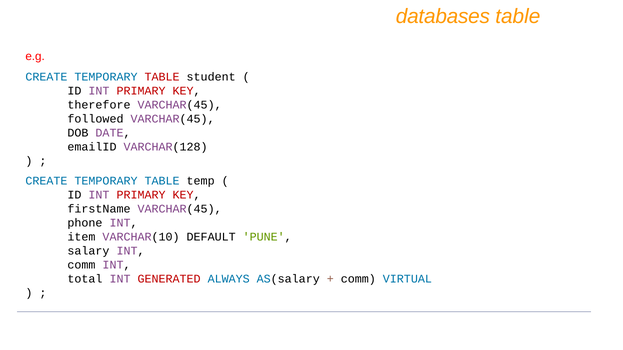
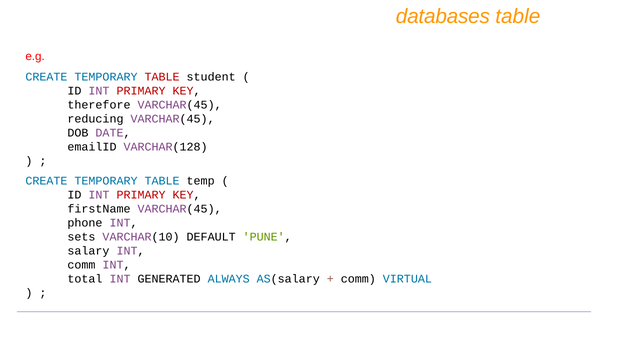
followed: followed -> reducing (95, 119)
item: item -> sets (81, 237)
GENERATED colour: red -> black (169, 279)
